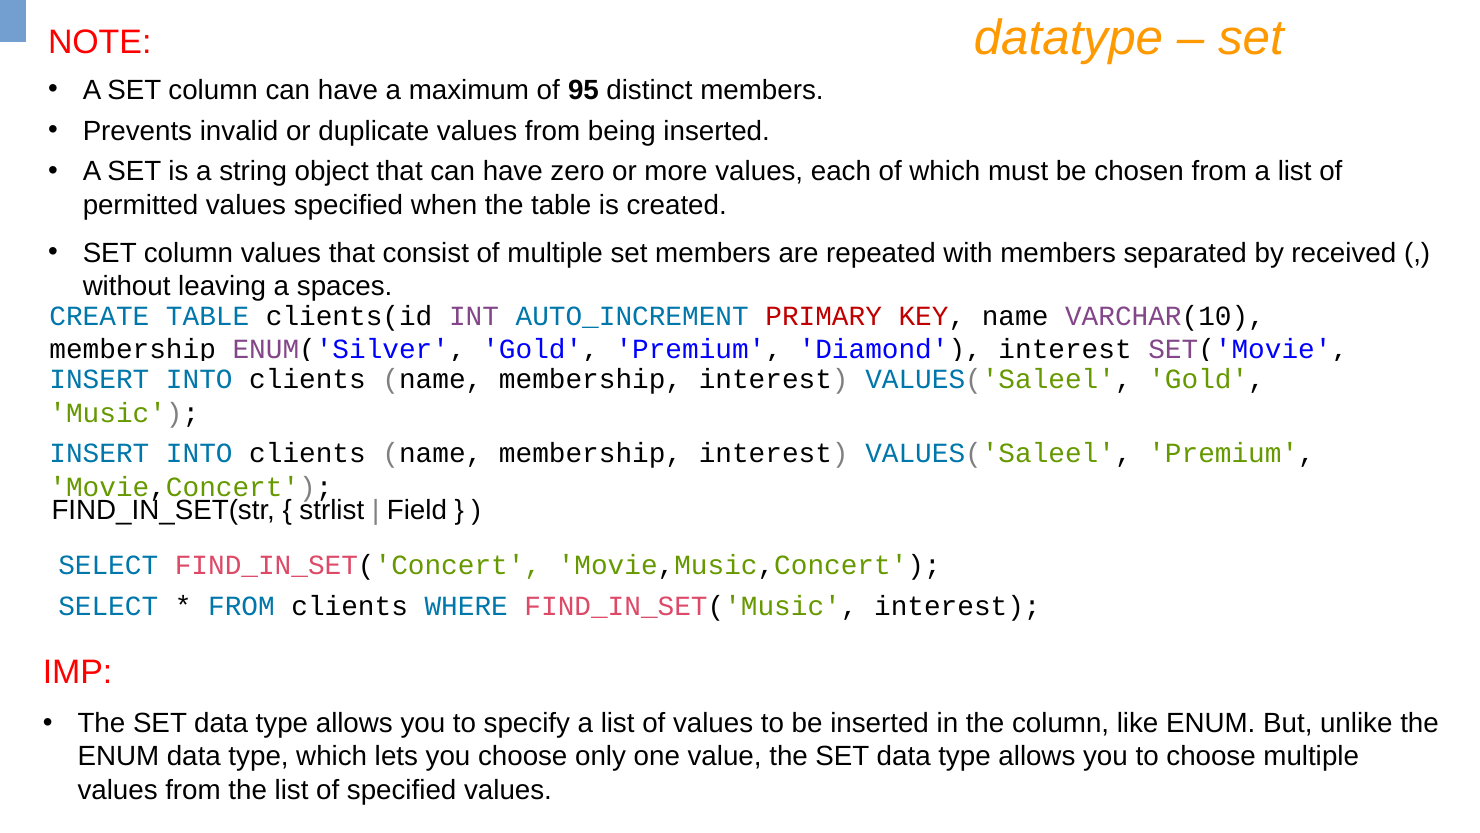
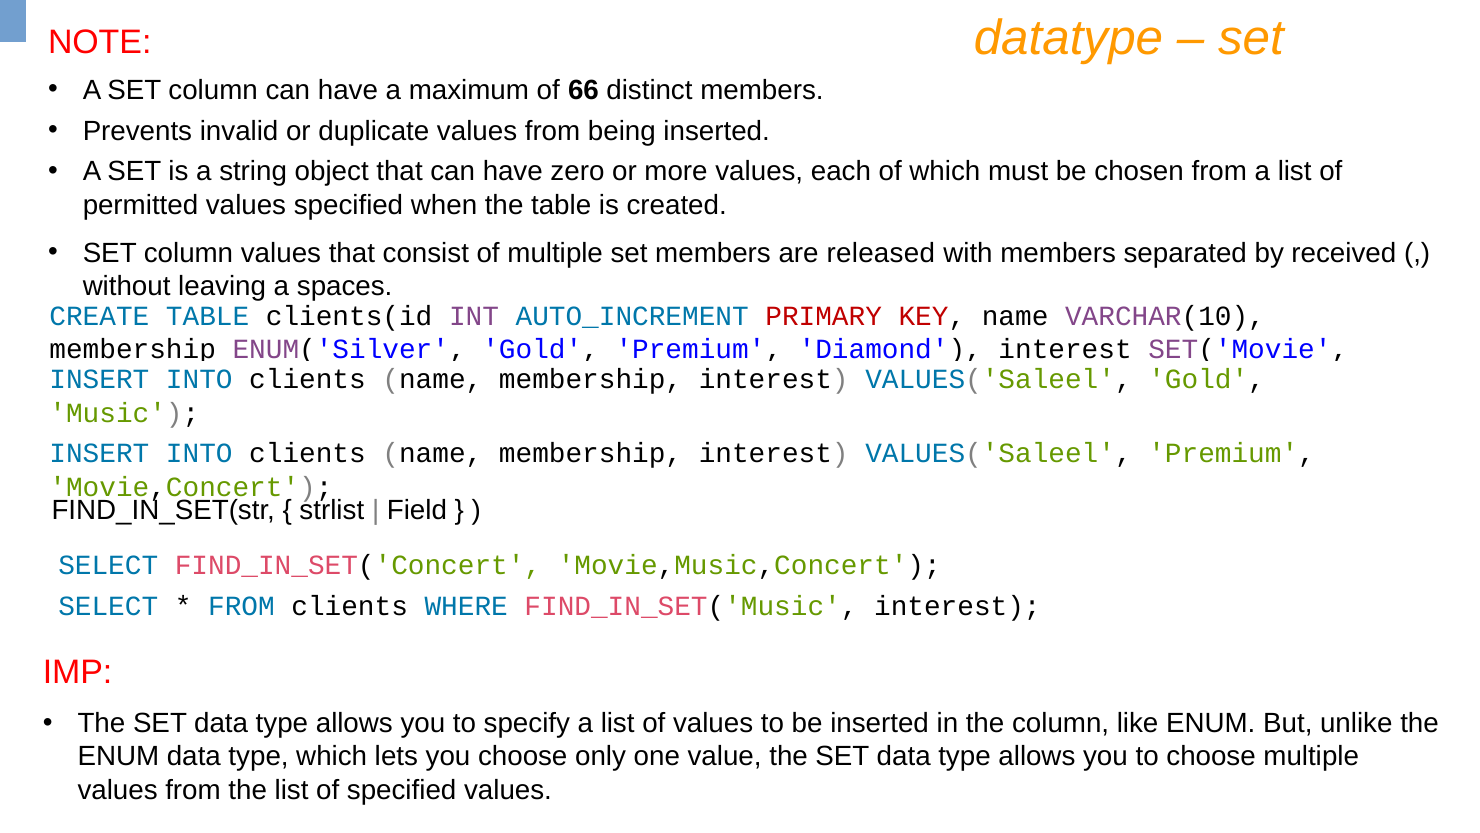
95: 95 -> 66 (583, 90)
repeated: repeated -> released (881, 253)
